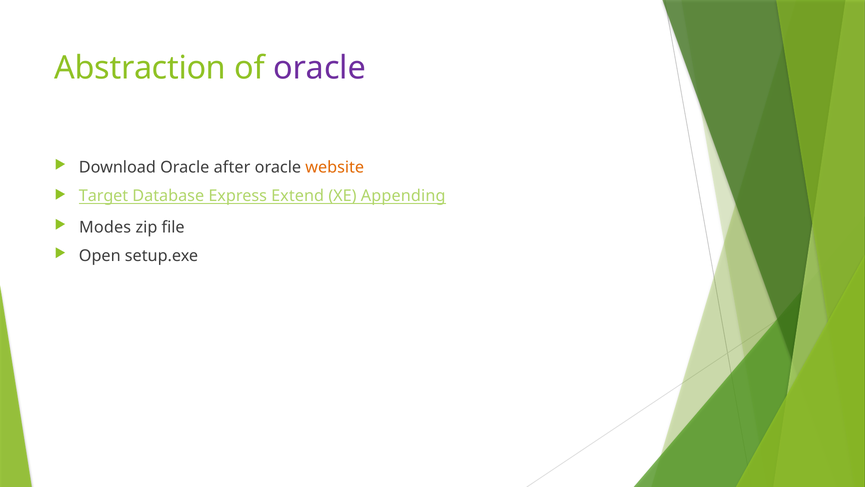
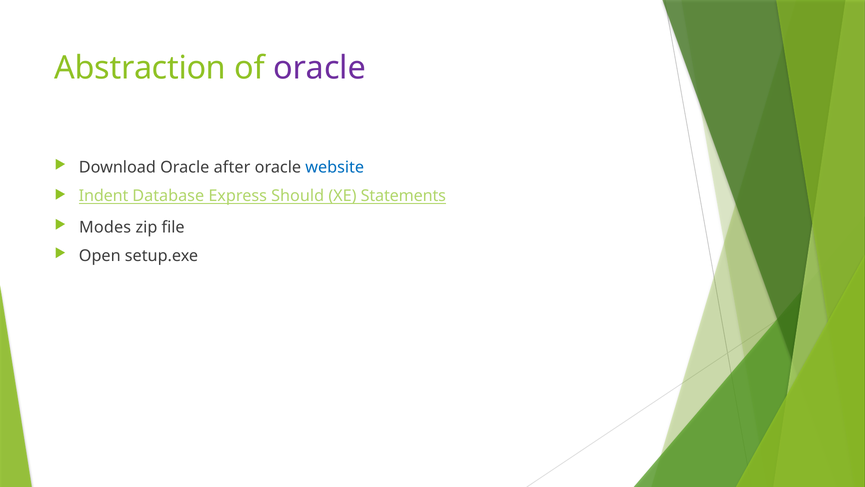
website colour: orange -> blue (335, 167)
Target: Target -> Indent (104, 196)
Extend: Extend -> Should (298, 196)
Appending: Appending -> Statements (403, 196)
